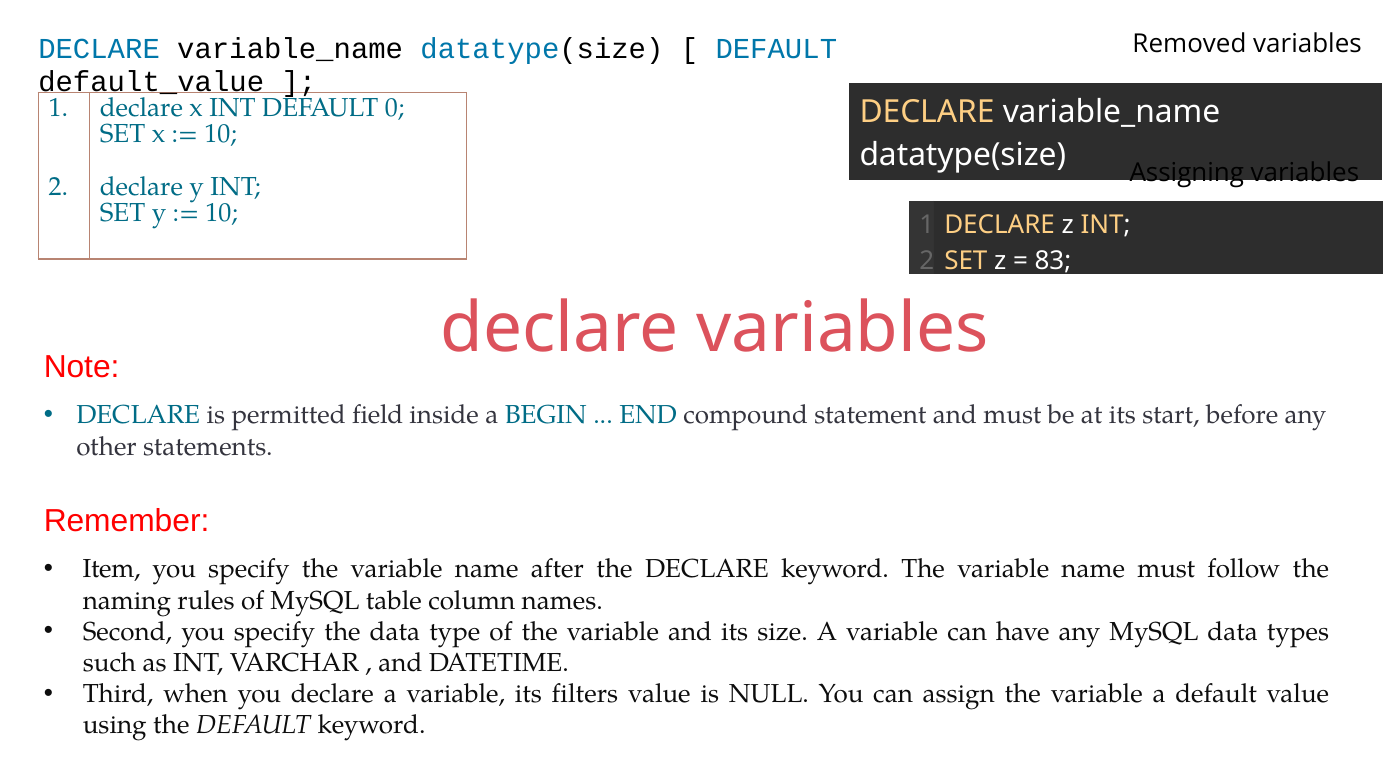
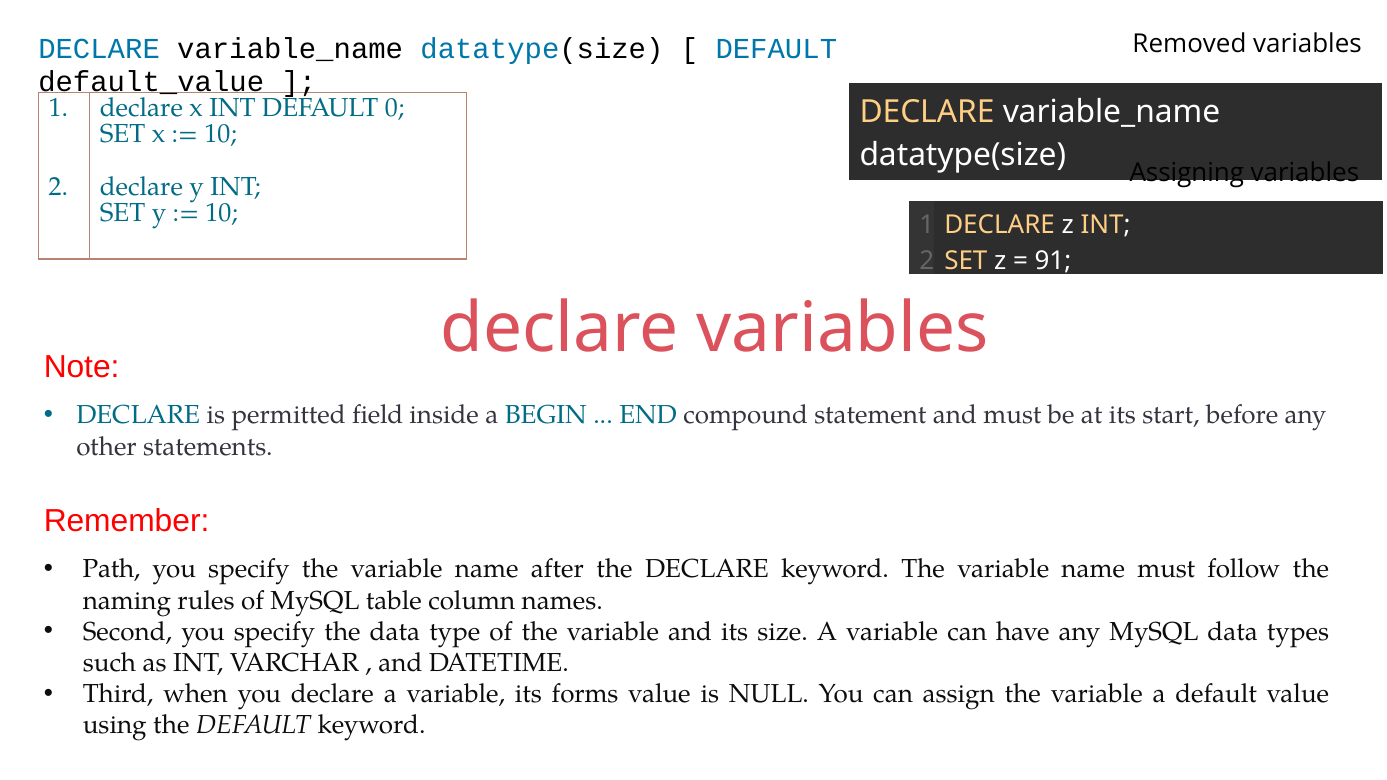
83: 83 -> 91 (1053, 261)
Item: Item -> Path (112, 569)
filters: filters -> forms (585, 694)
